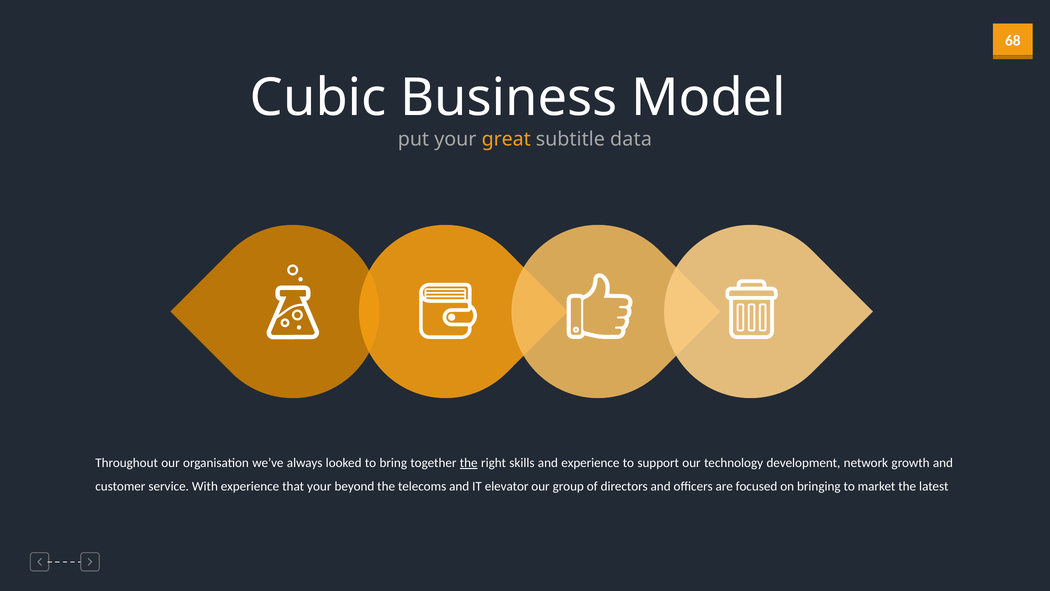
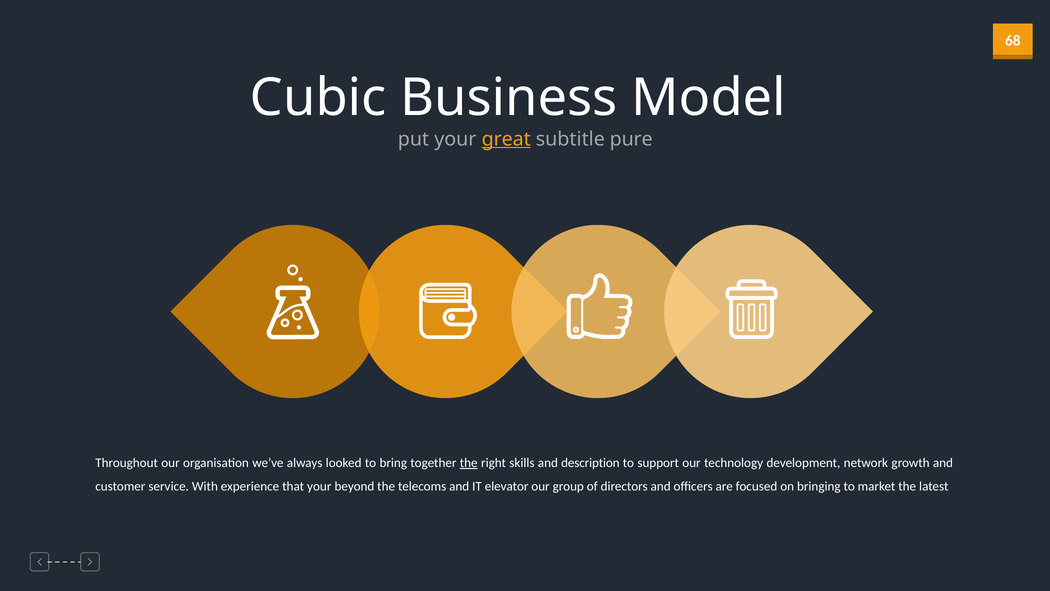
great underline: none -> present (506, 139)
data: data -> pure (631, 139)
and experience: experience -> description (590, 463)
